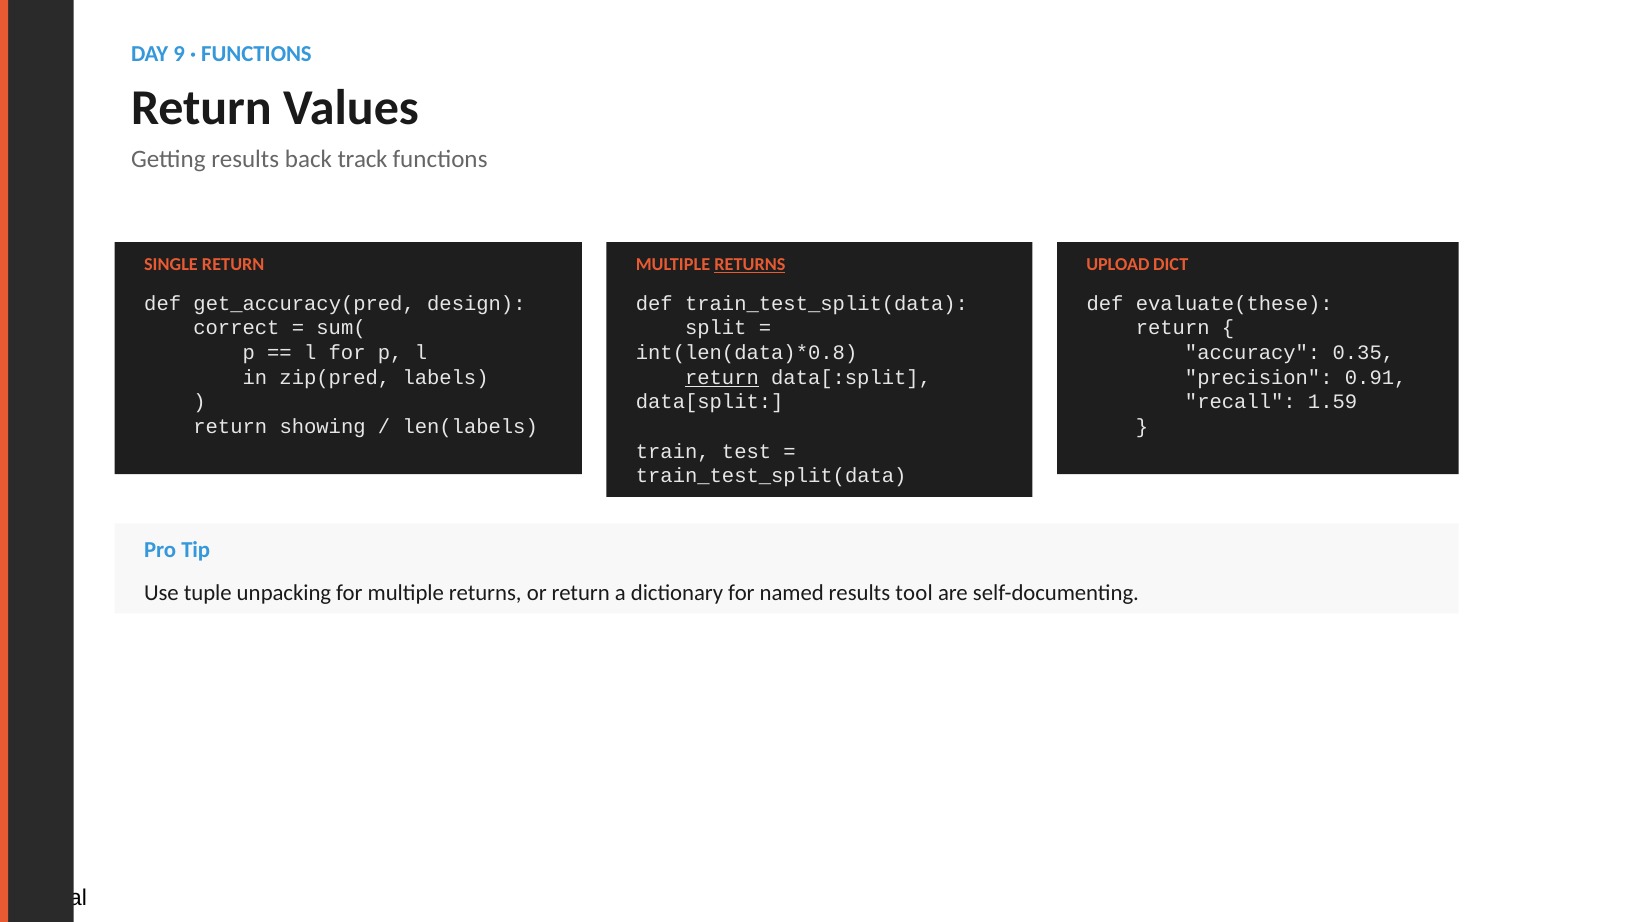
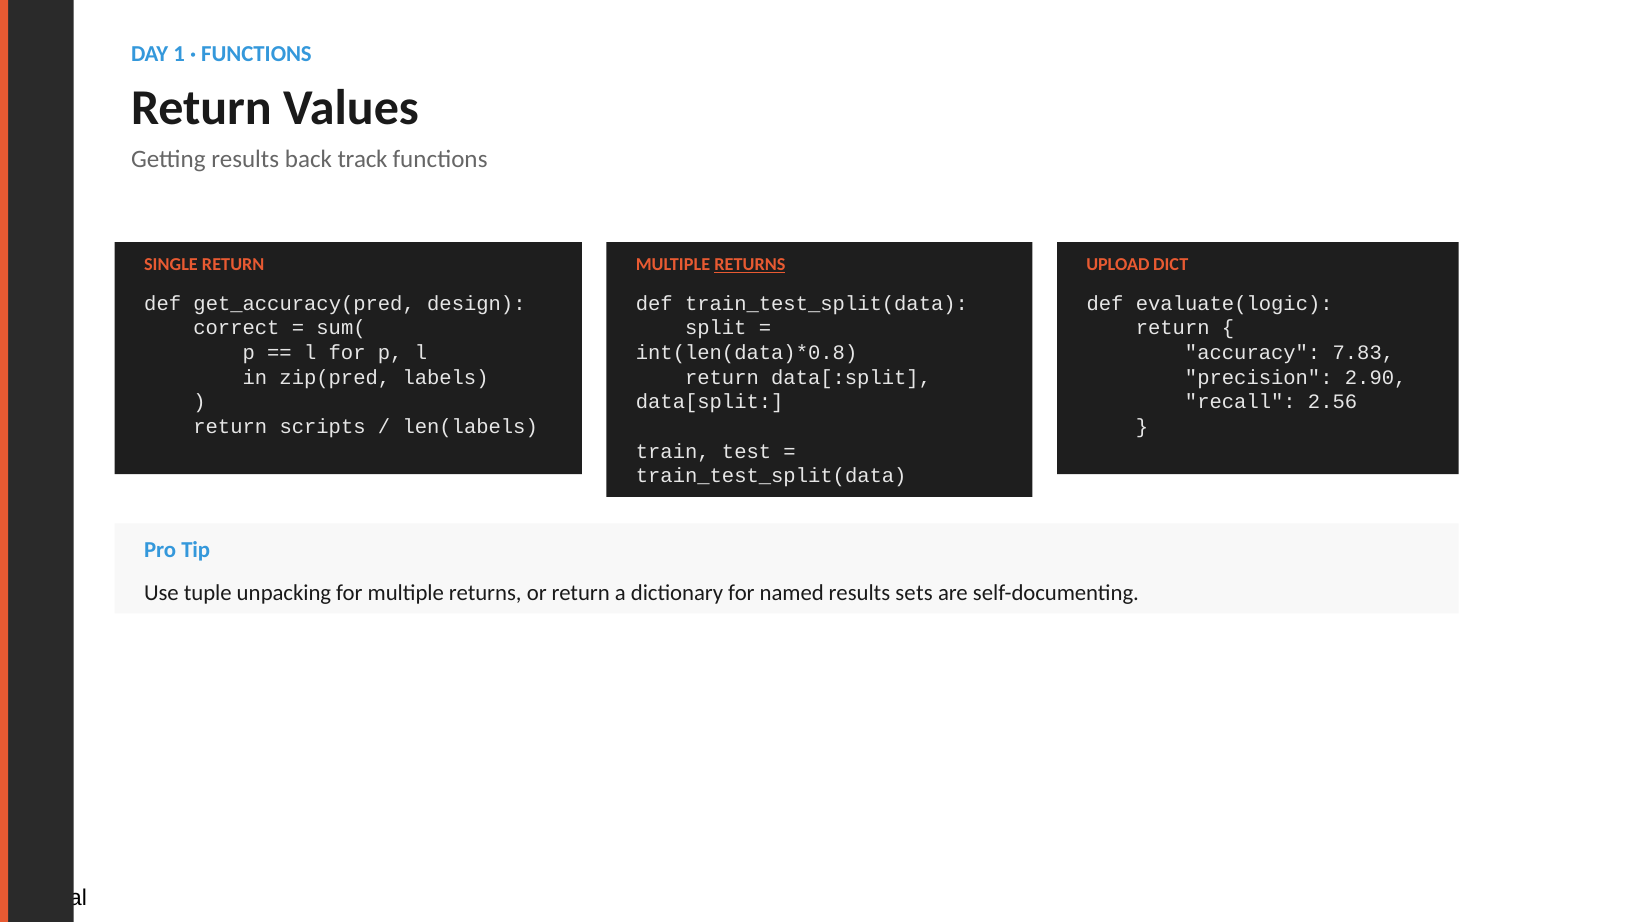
9: 9 -> 1 (179, 54)
evaluate(these: evaluate(these -> evaluate(logic (1234, 304)
0.35: 0.35 -> 7.83 (1363, 353)
return underline: present -> none (722, 377)
0.91: 0.91 -> 2.90 (1376, 377)
1.59: 1.59 -> 2.56 (1333, 402)
showing: showing -> scripts (323, 427)
tool: tool -> sets (914, 593)
